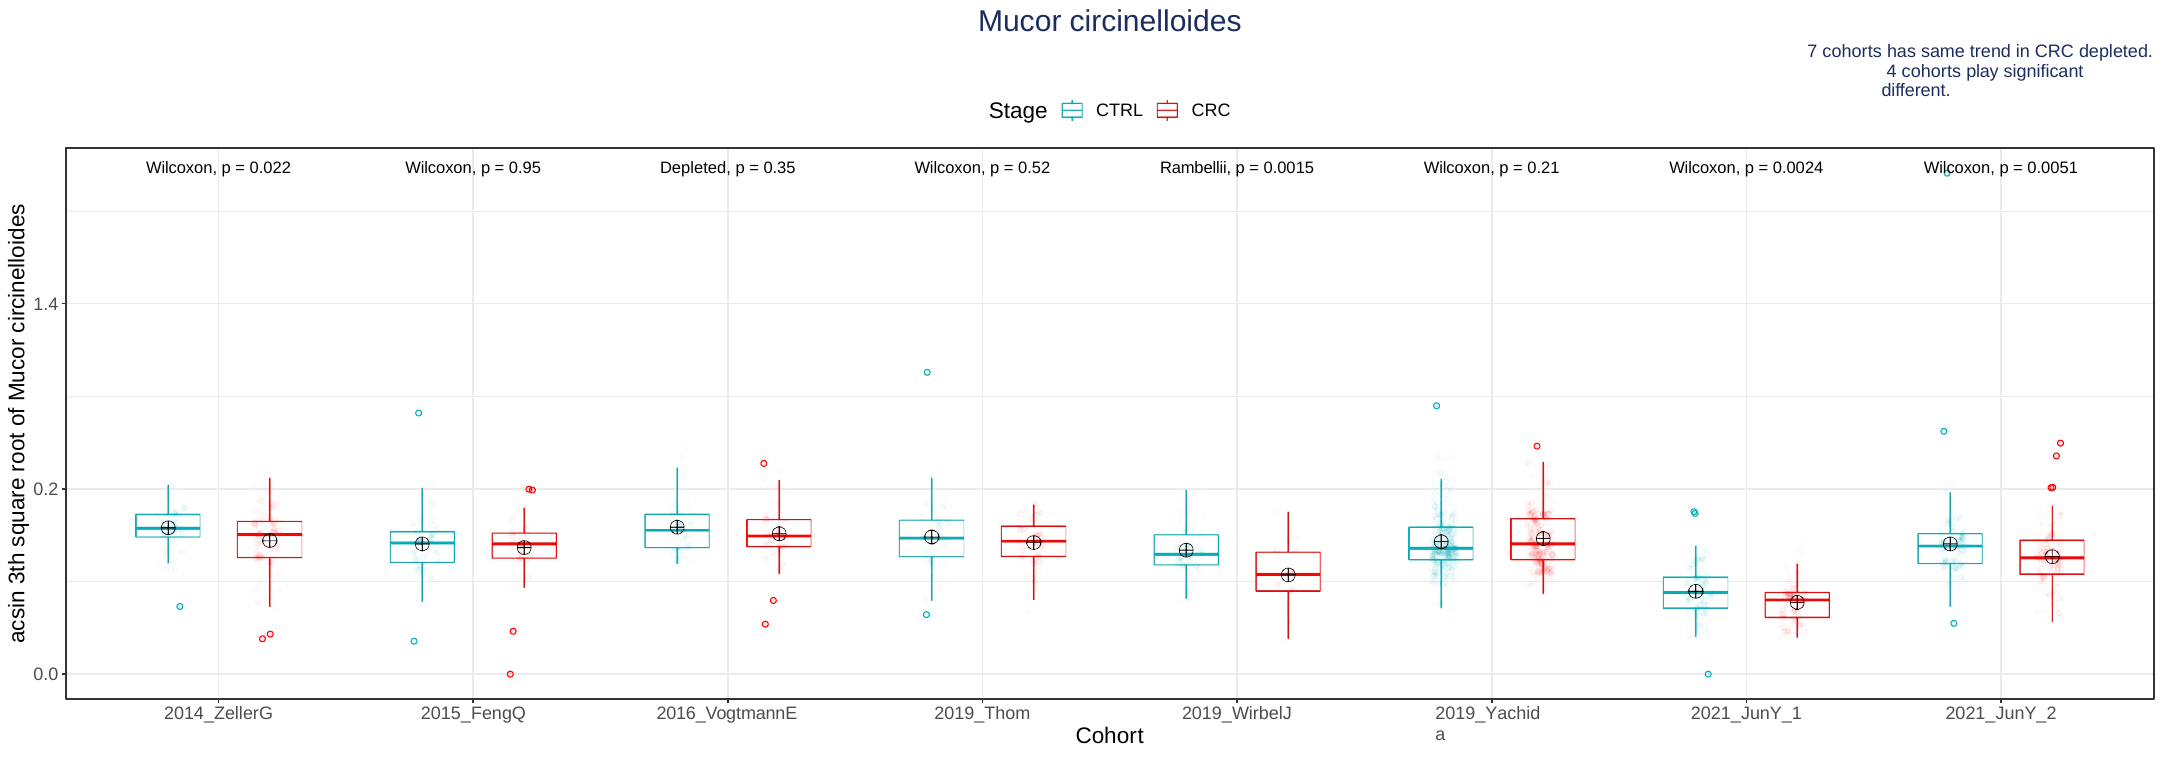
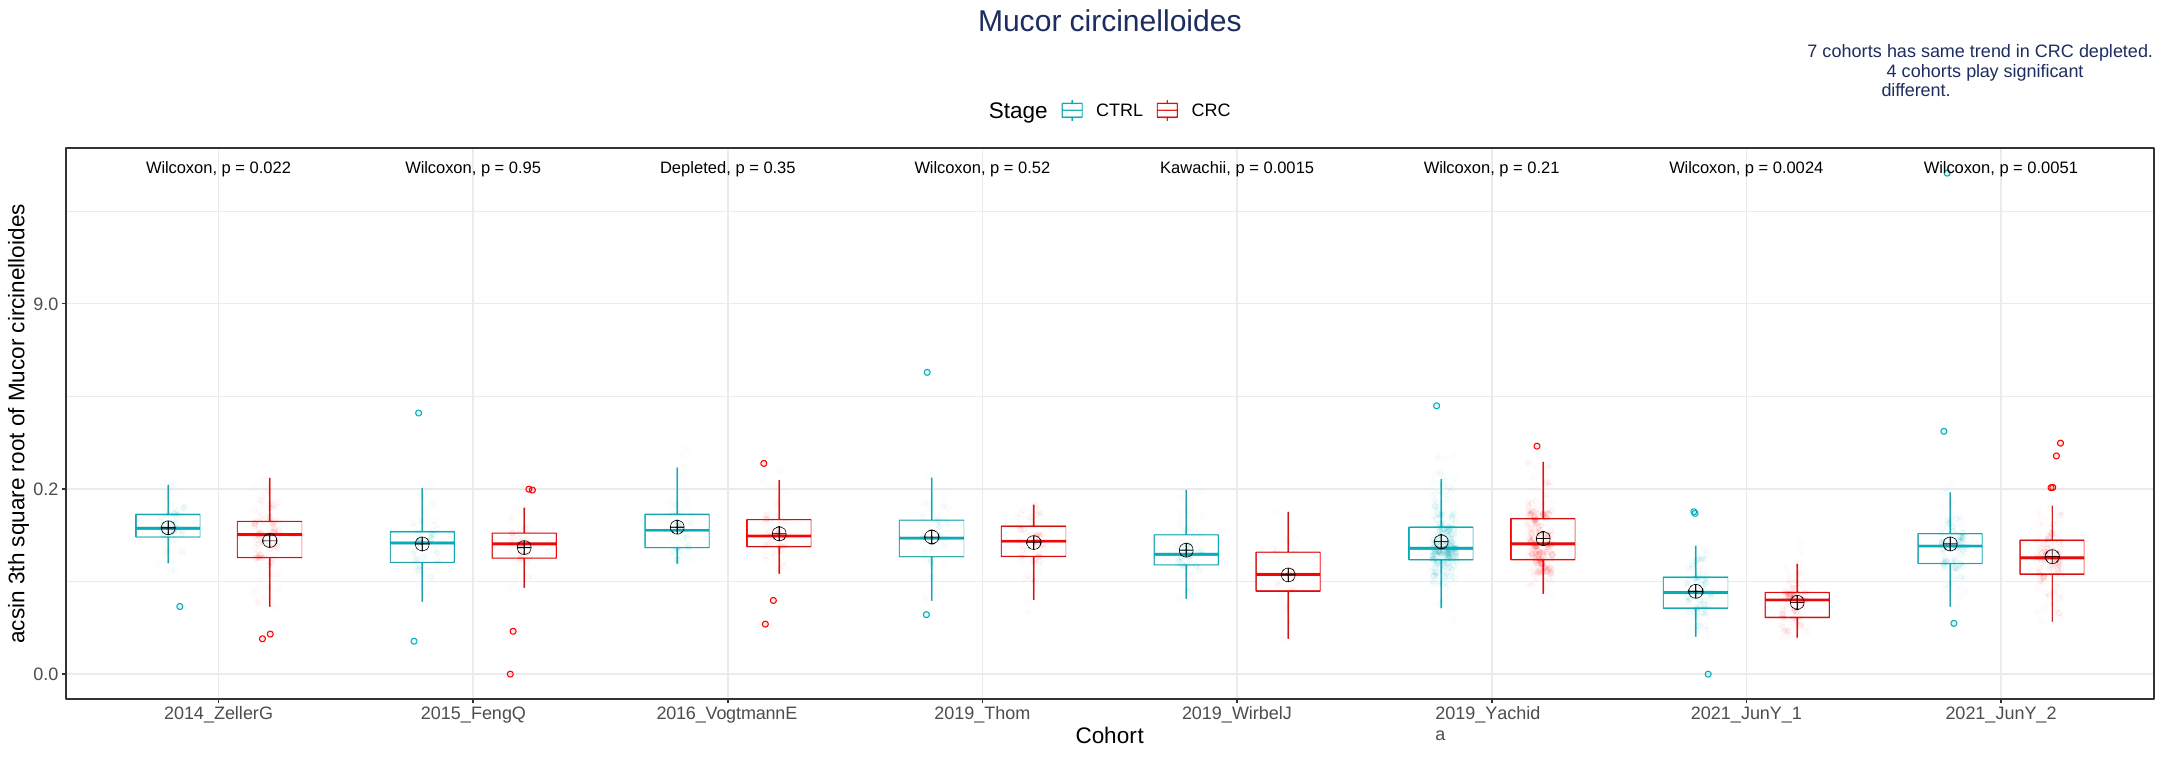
Rambellii: Rambellii -> Kawachii (1196, 168)
1.4: 1.4 -> 9.0 (46, 304)
